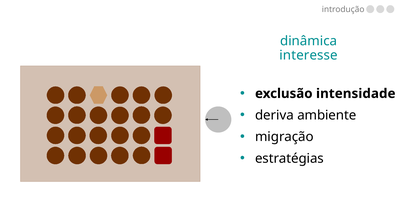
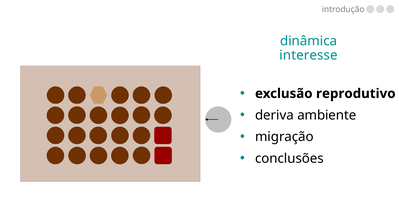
intensidade: intensidade -> reprodutivo (356, 94)
estratégias: estratégias -> conclusões (289, 159)
